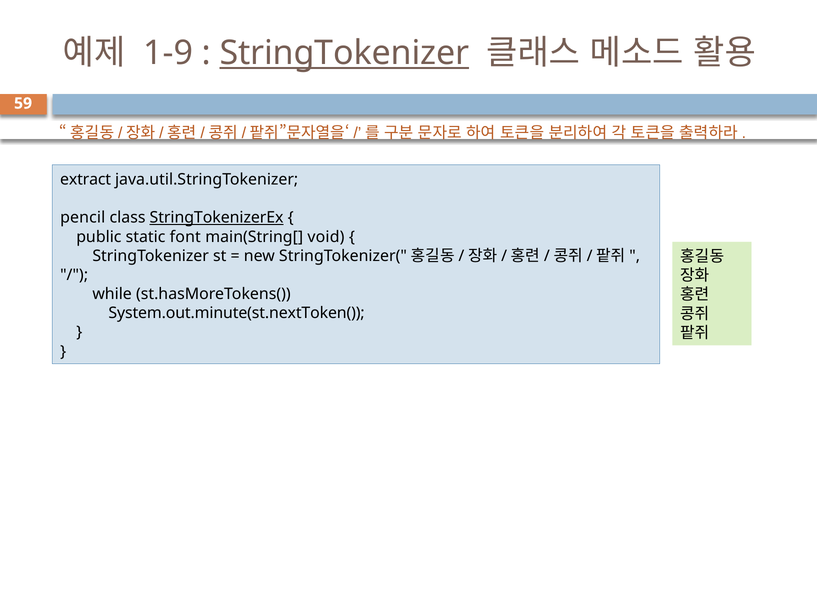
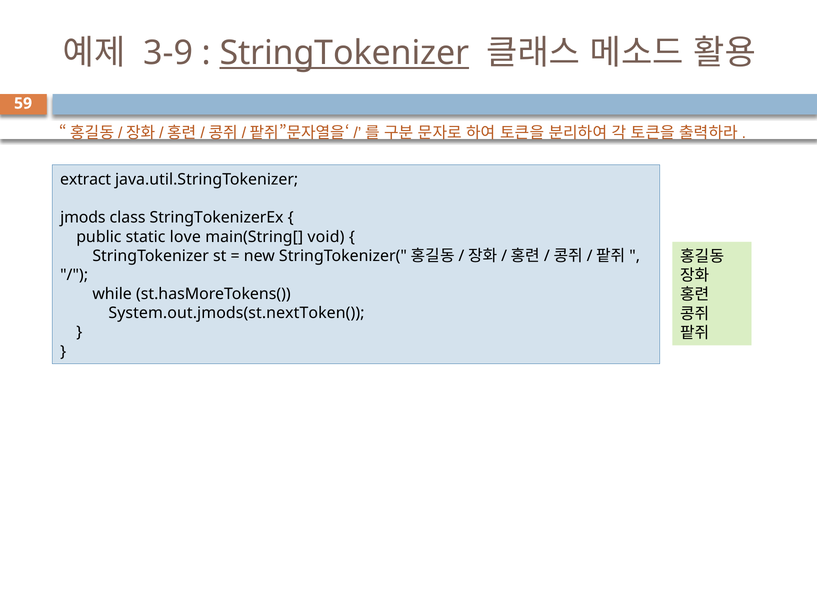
1-9: 1-9 -> 3-9 (168, 53)
pencil: pencil -> jmods (83, 218)
StringTokenizerEx underline: present -> none (217, 218)
font: font -> love (185, 237)
System.out.minute(st.nextToken(: System.out.minute(st.nextToken( -> System.out.jmods(st.nextToken( (236, 313)
